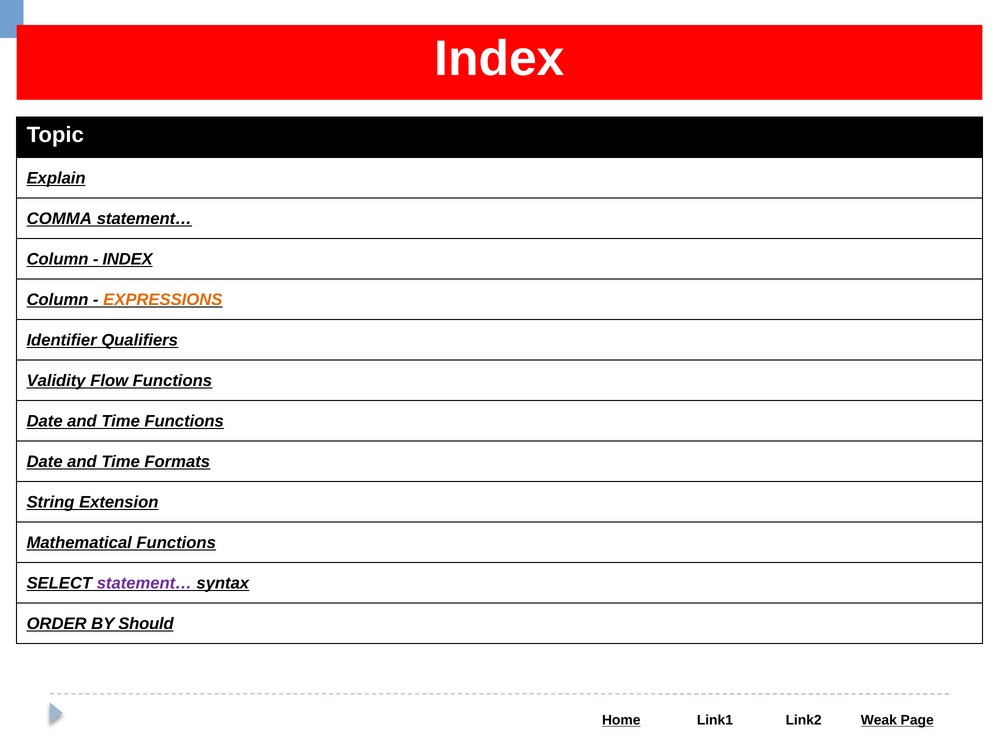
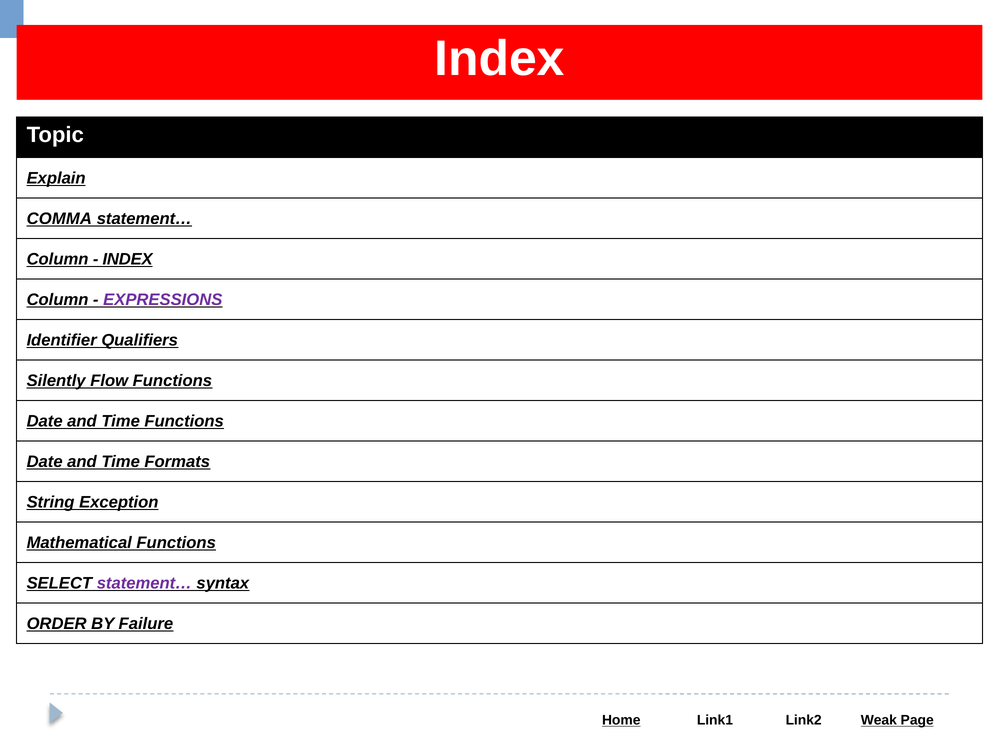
EXPRESSIONS colour: orange -> purple (163, 300)
Validity: Validity -> Silently (56, 381)
Extension: Extension -> Exception (119, 502)
Should: Should -> Failure (146, 624)
